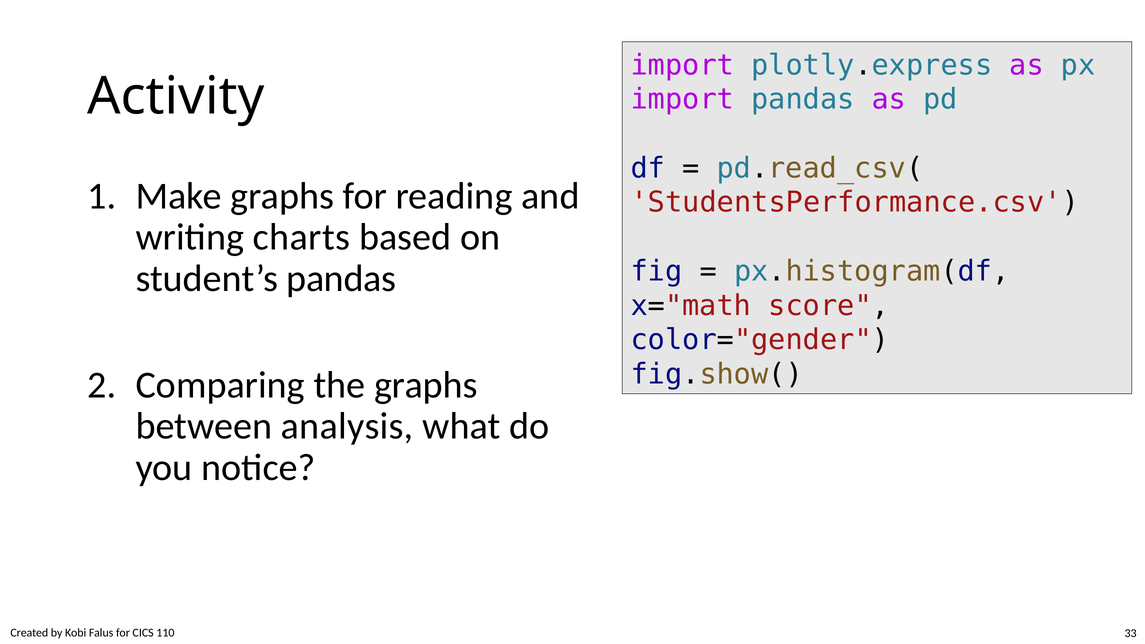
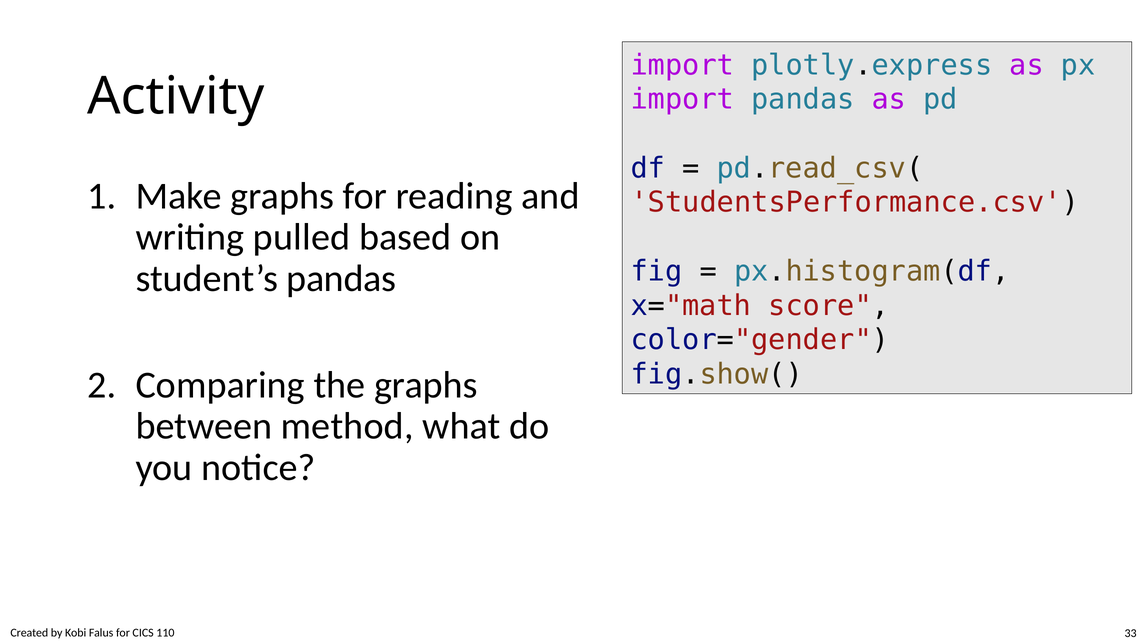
charts: charts -> pulled (302, 237)
analysis: analysis -> method (347, 426)
